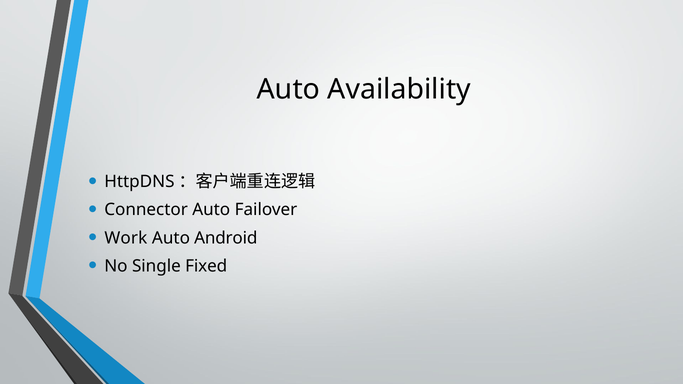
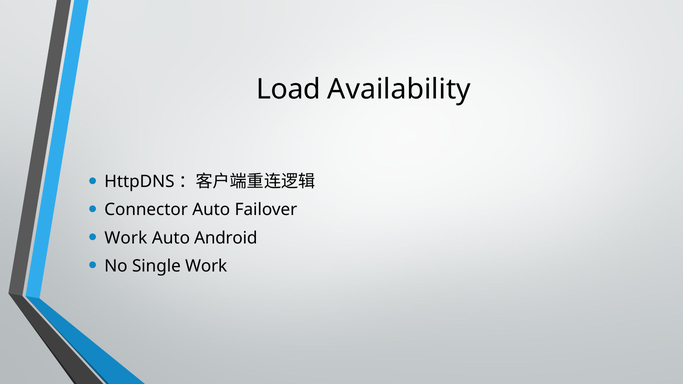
Auto: Auto -> Load (289, 89)
Single Fixed: Fixed -> Work (206, 266)
